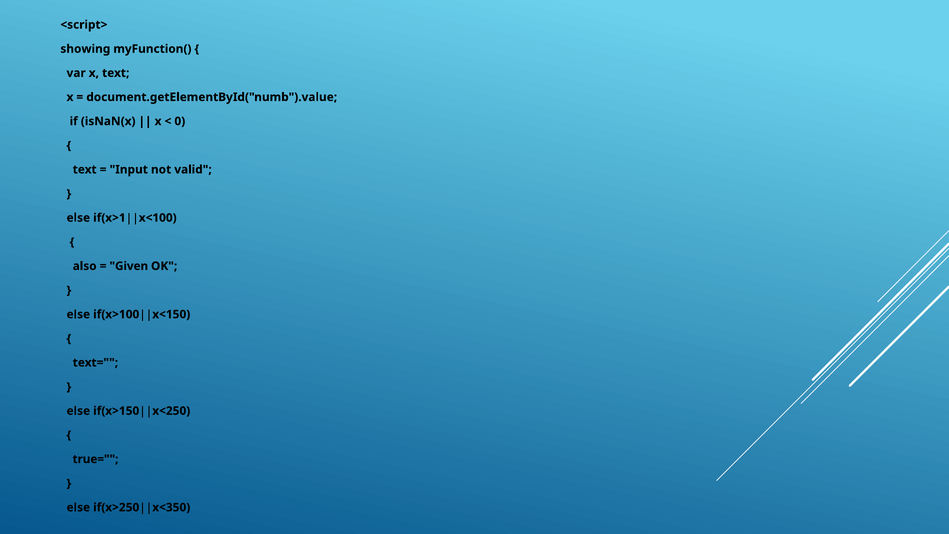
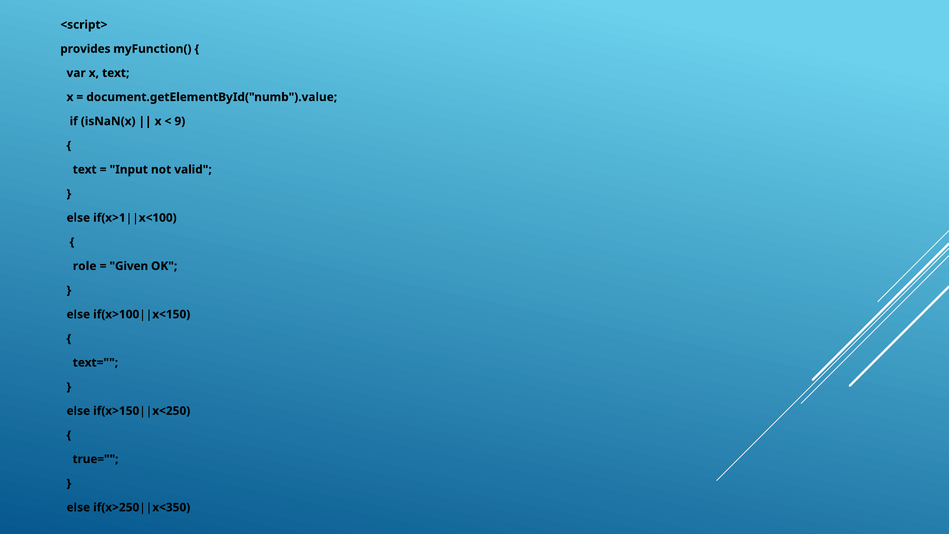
showing: showing -> provides (85, 49)
0: 0 -> 9 (180, 121)
also: also -> role (85, 266)
